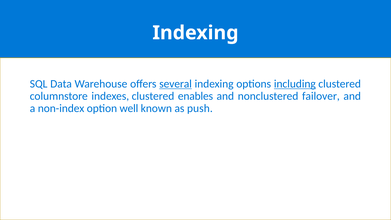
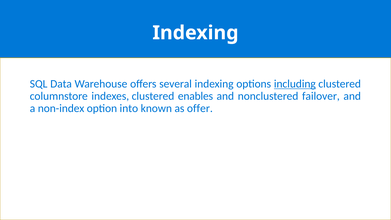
several underline: present -> none (176, 84)
well: well -> into (129, 108)
push: push -> offer (200, 108)
